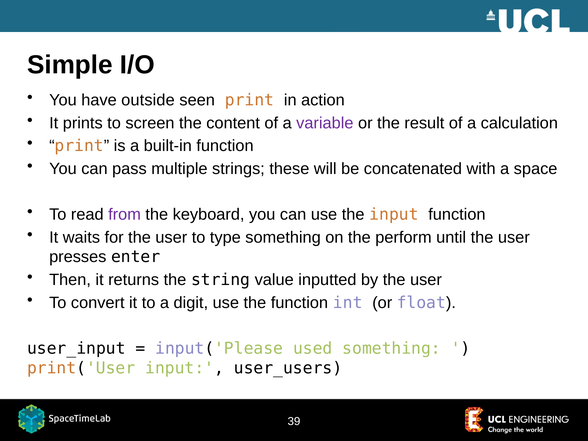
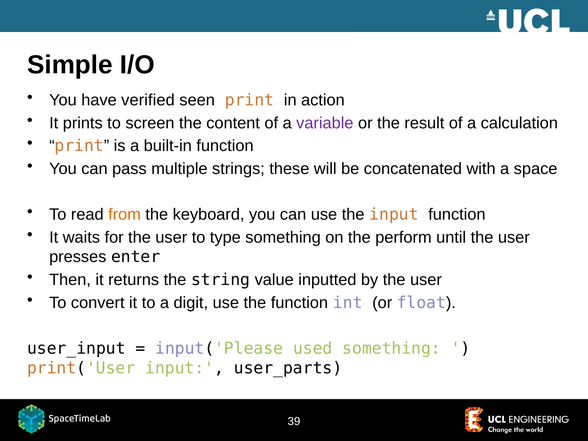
outside: outside -> verified (148, 100)
from colour: purple -> orange (125, 214)
user_users: user_users -> user_parts (288, 368)
